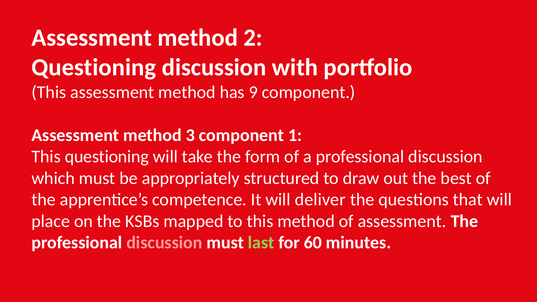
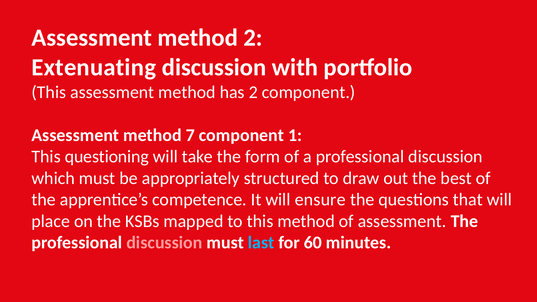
Questioning: Questioning -> Extenuating (94, 67)
has 9: 9 -> 2 (253, 92)
3: 3 -> 7 (190, 135)
deliver: deliver -> ensure (320, 200)
last colour: light green -> light blue (261, 243)
